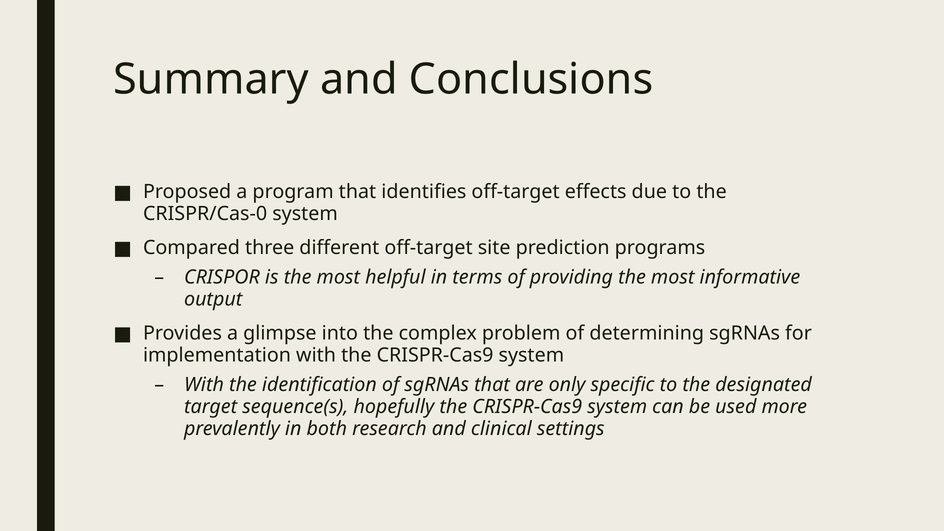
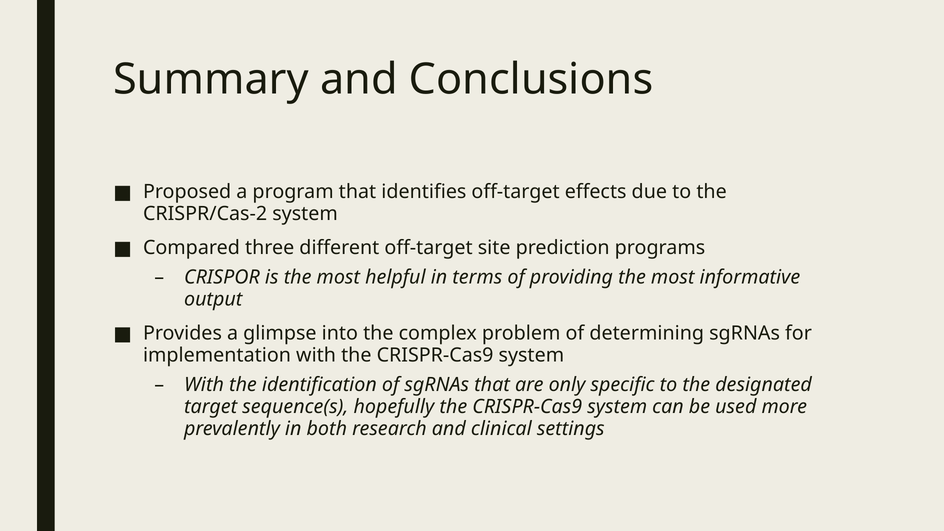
CRISPR/Cas-0: CRISPR/Cas-0 -> CRISPR/Cas-2 (205, 214)
